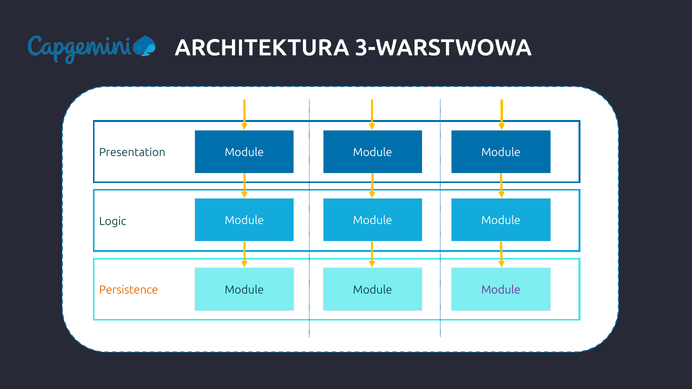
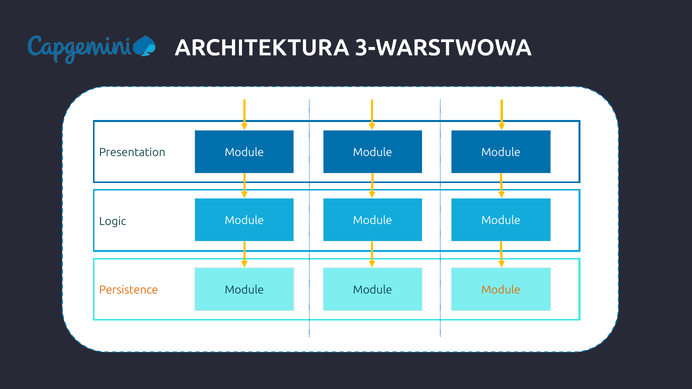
Module colour: purple -> orange (501, 290)
